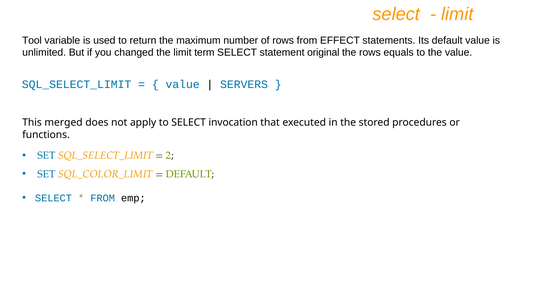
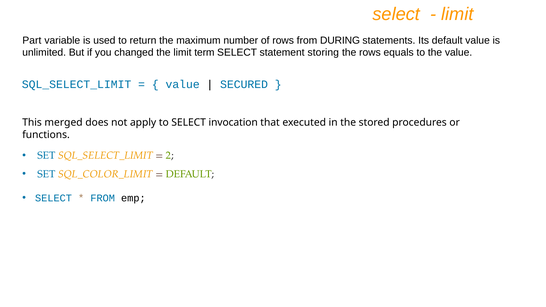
Tool: Tool -> Part (32, 40)
EFFECT: EFFECT -> DURING (340, 40)
original: original -> storing (323, 53)
SERVERS: SERVERS -> SECURED (244, 85)
